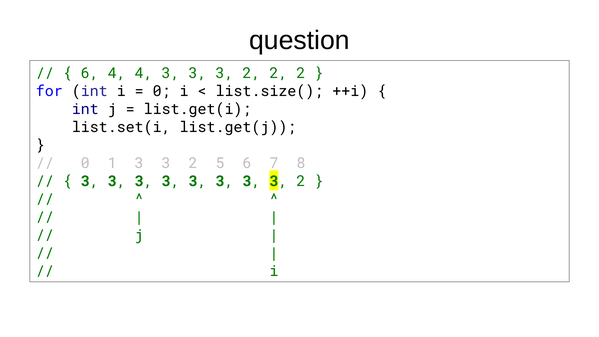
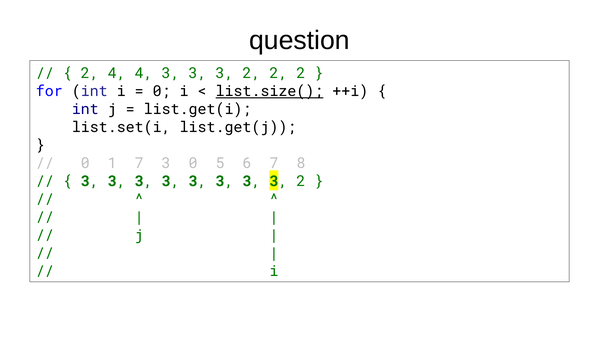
6: 6 -> 2 (90, 73)
list.size( underline: none -> present (269, 91)
1 3: 3 -> 7 (139, 163)
2: 2 -> 0 (193, 163)
